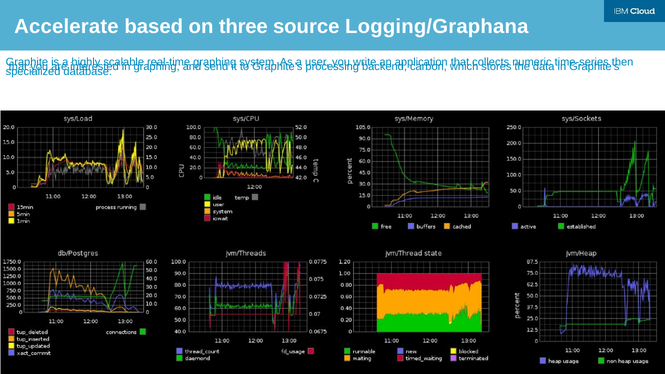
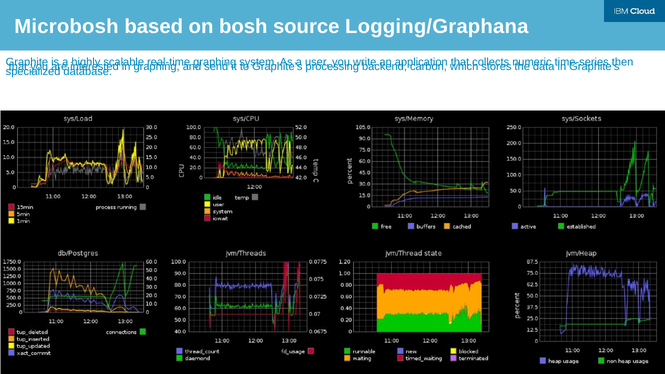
Accelerate: Accelerate -> Microbosh (66, 27)
three: three -> bosh (243, 27)
